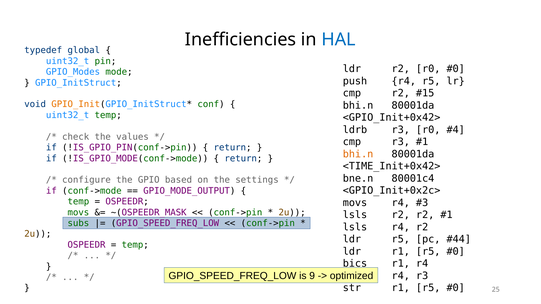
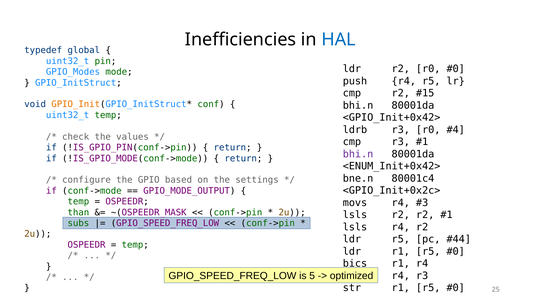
bhi.n colour: orange -> purple (358, 154)
<TIME_Init+0x42>: <TIME_Init+0x42> -> <ENUM_Init+0x42> (392, 166)
movs: movs -> than (78, 213)
9: 9 -> 5 (312, 276)
